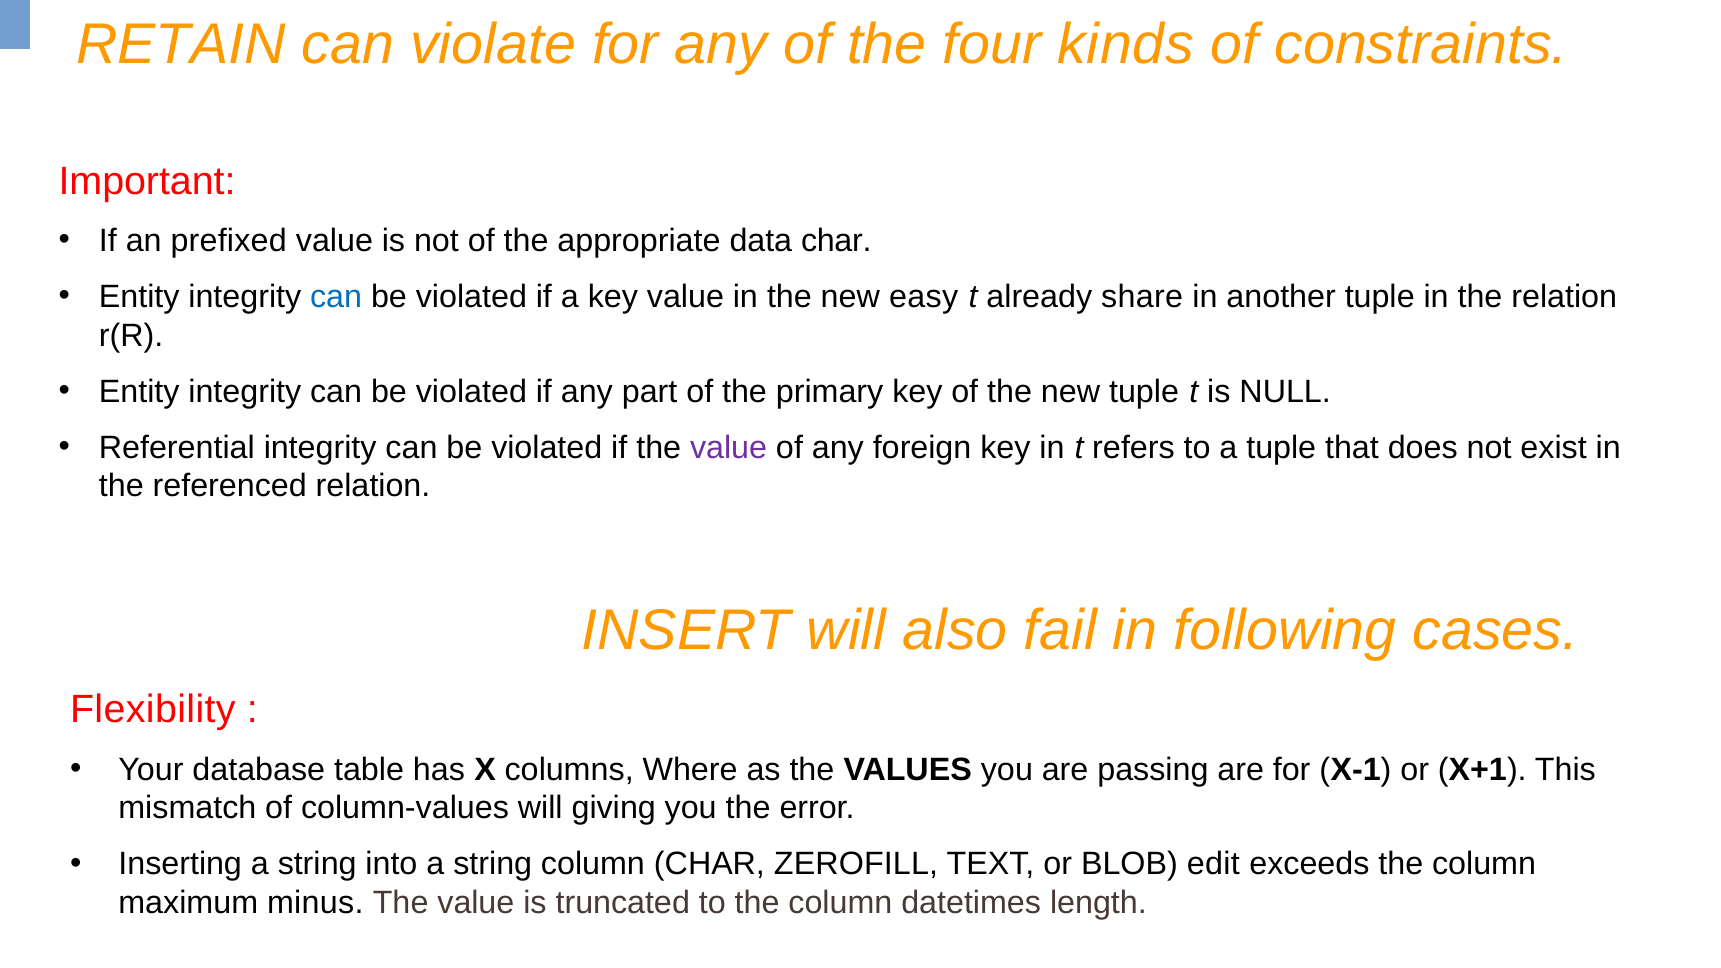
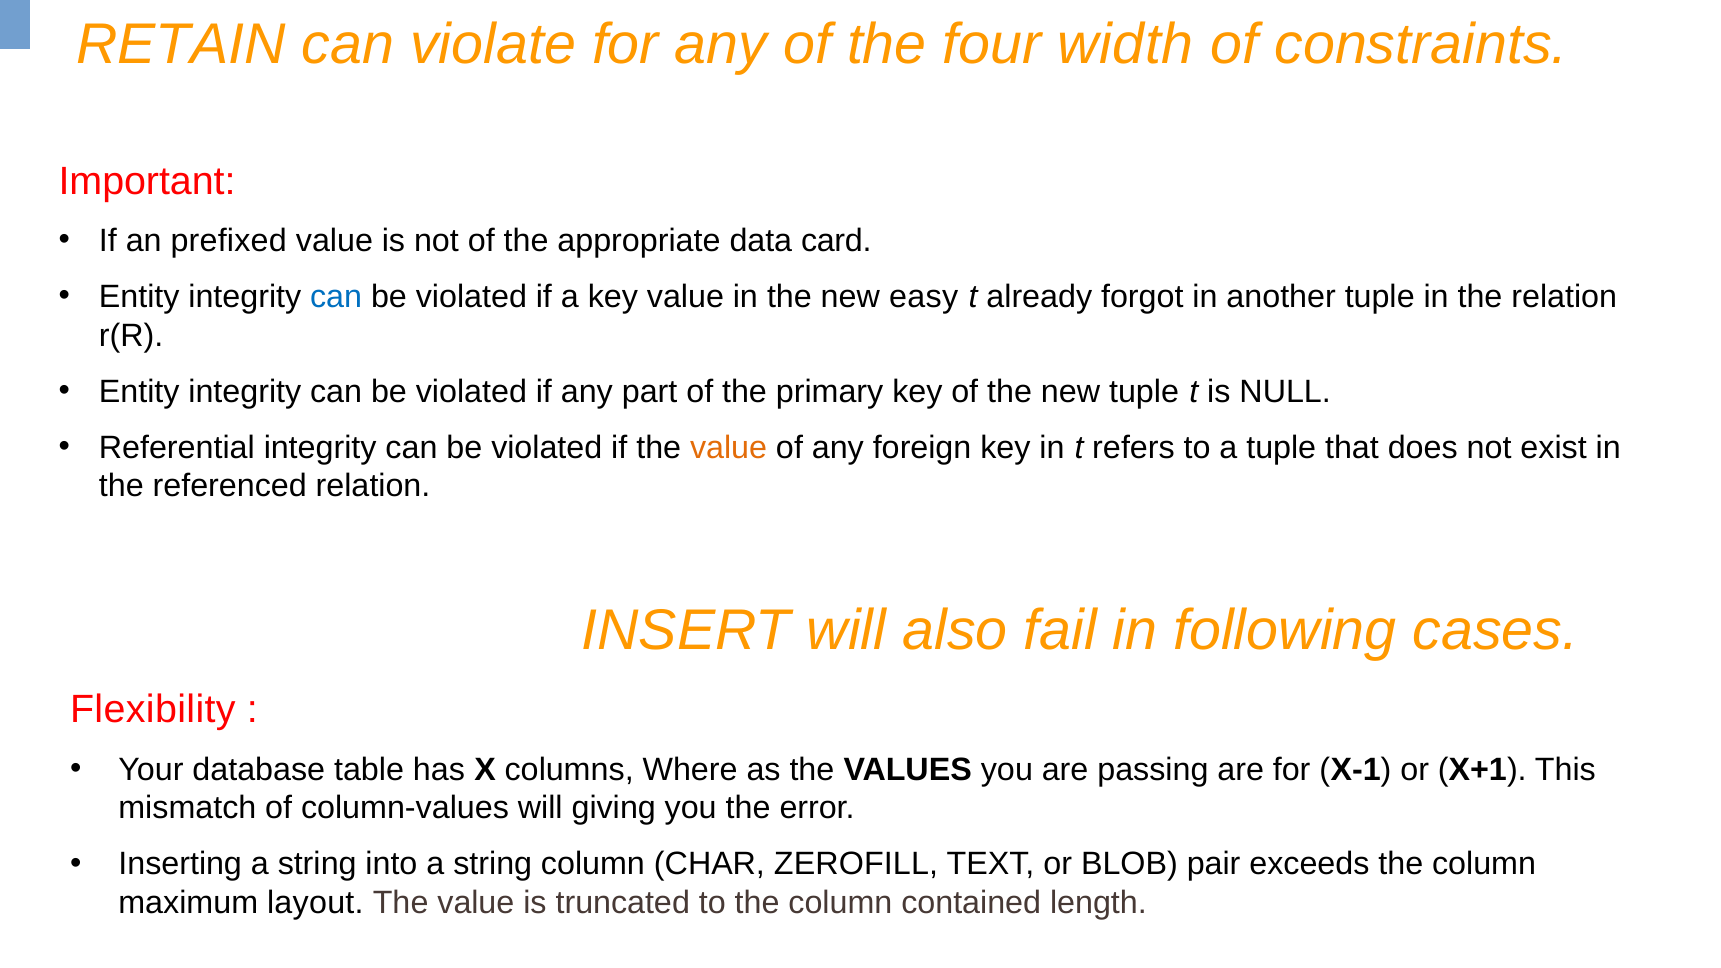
kinds: kinds -> width (1126, 45)
data char: char -> card (836, 241)
share: share -> forgot (1142, 297)
value colour: purple -> orange (729, 447)
edit: edit -> pair (1214, 864)
minus: minus -> layout (315, 903)
datetimes: datetimes -> contained (971, 903)
